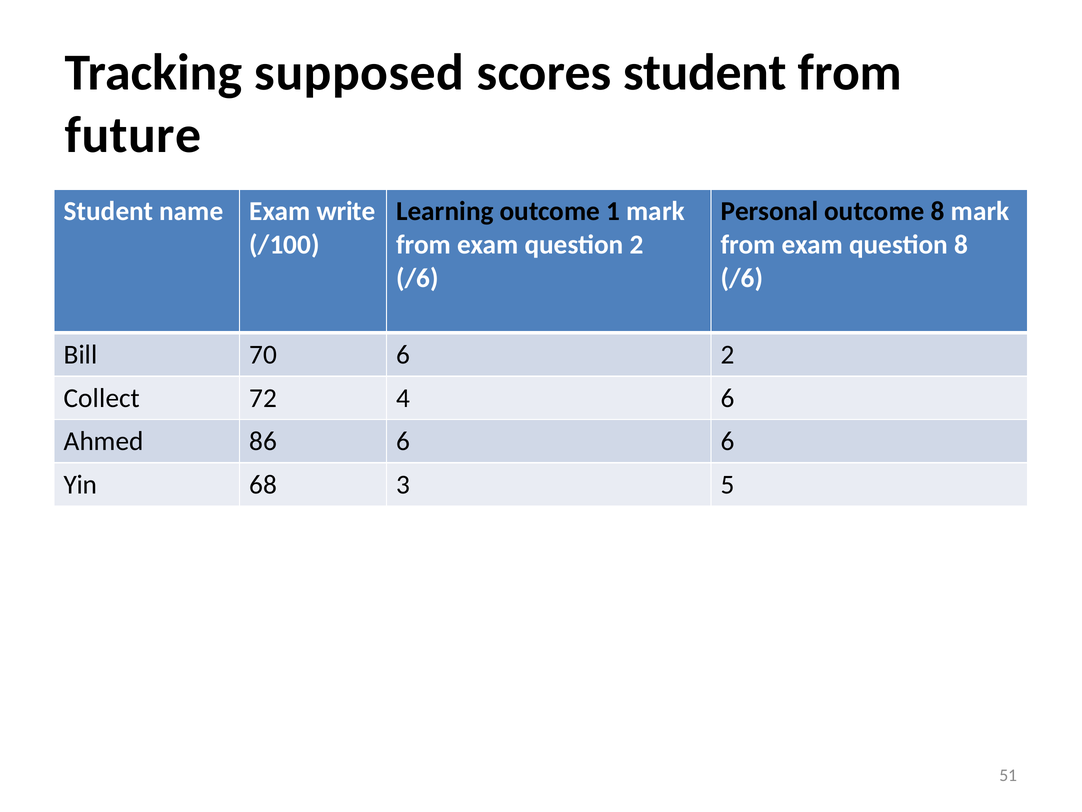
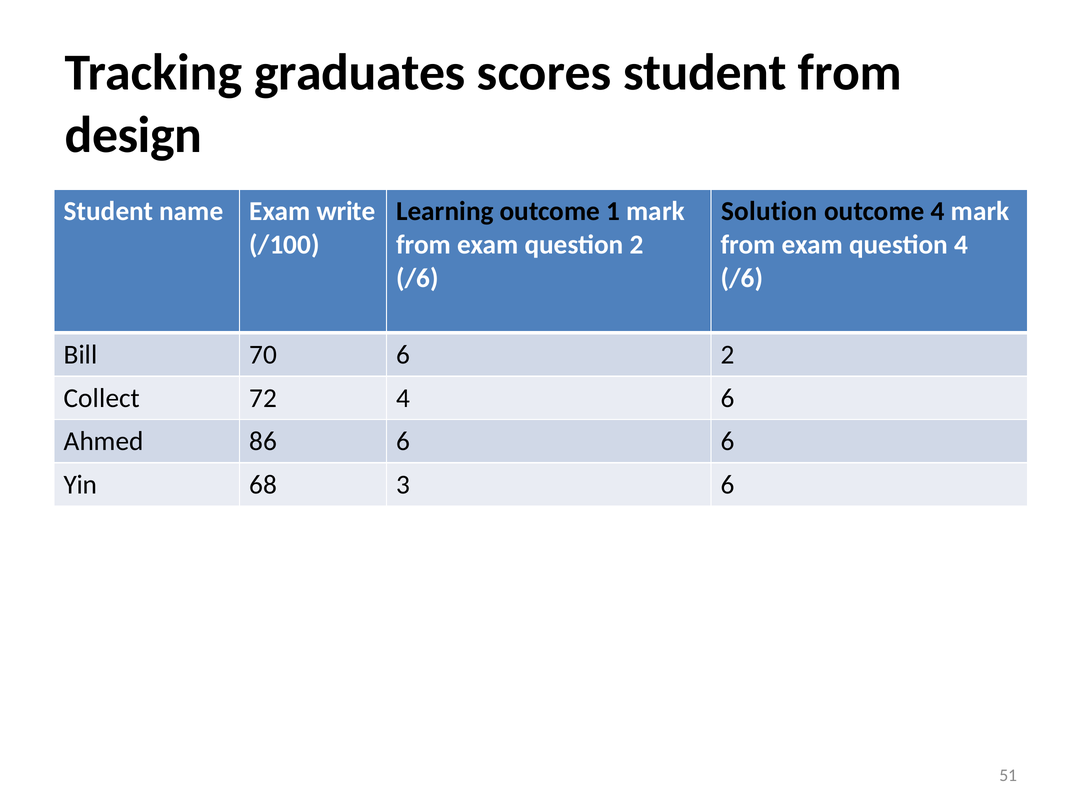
supposed: supposed -> graduates (360, 73)
future: future -> design (133, 135)
Personal: Personal -> Solution (769, 211)
outcome 8: 8 -> 4 (938, 211)
question 8: 8 -> 4 (961, 245)
3 5: 5 -> 6 (728, 484)
